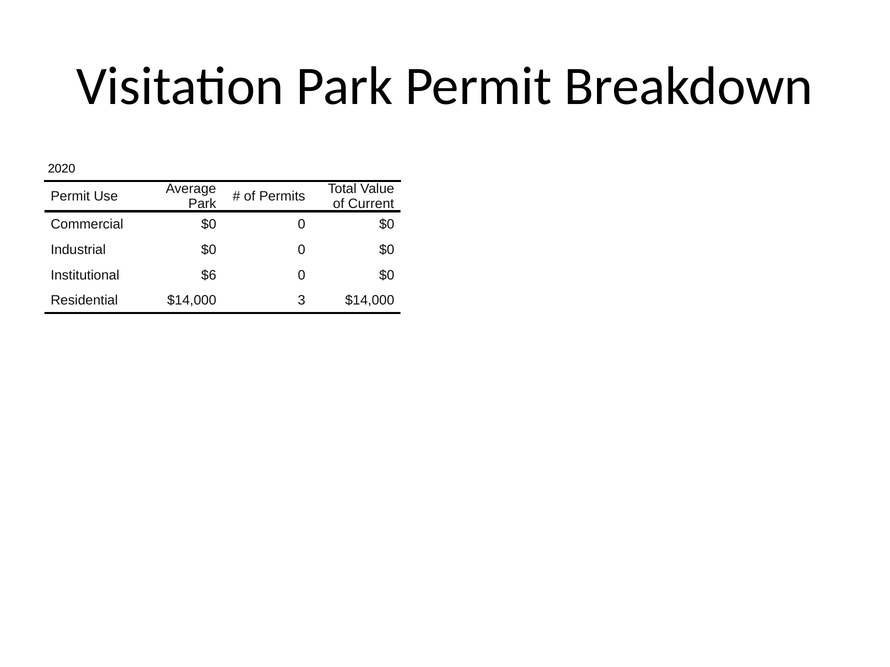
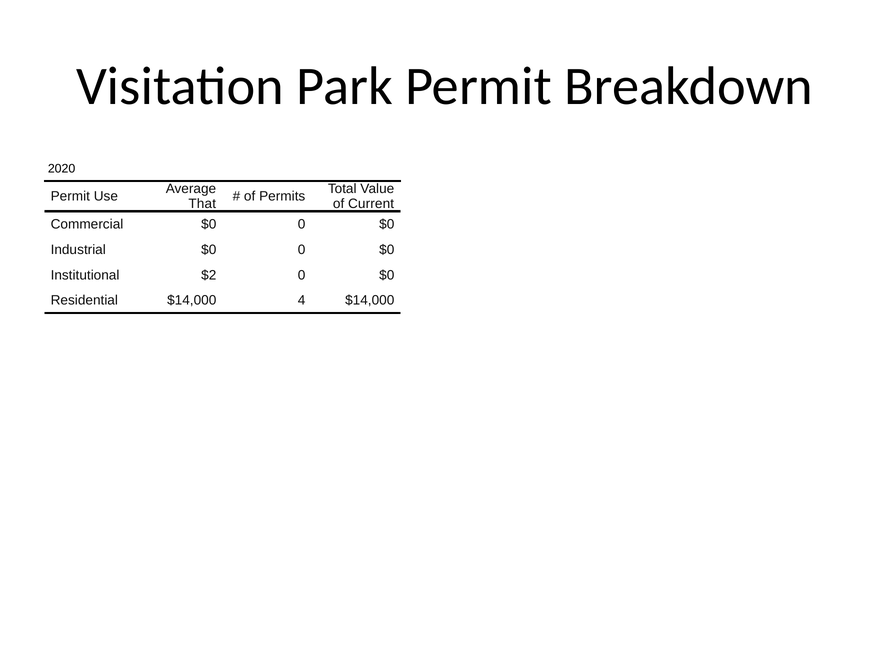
Park: Park -> That (202, 204)
$6: $6 -> $2 (209, 275)
3: 3 -> 4 (302, 301)
